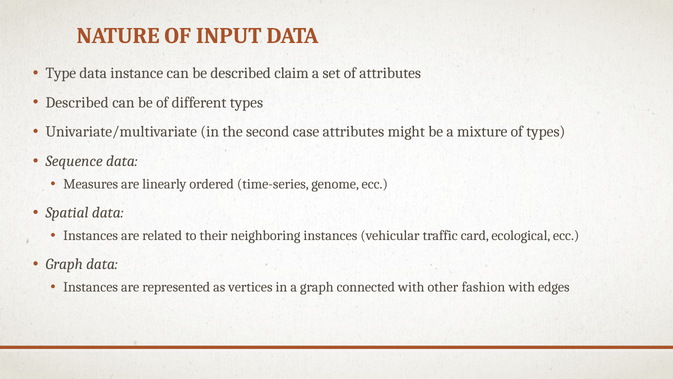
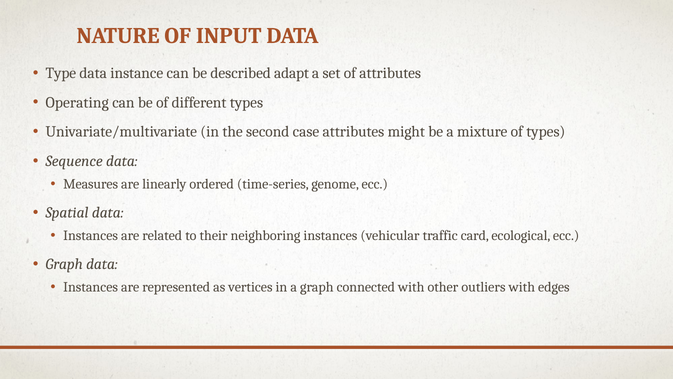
claim: claim -> adapt (292, 73)
Described: Described -> Operating (77, 102)
fashion: fashion -> outliers (483, 287)
